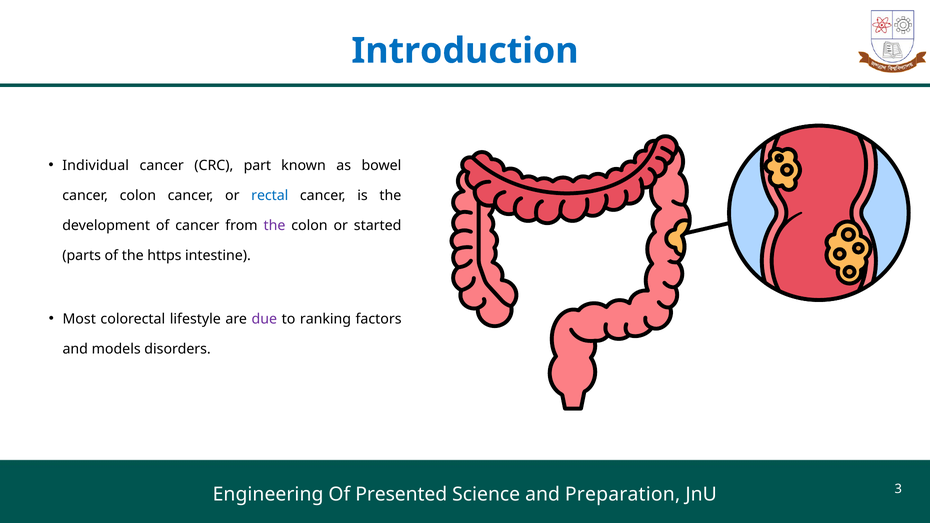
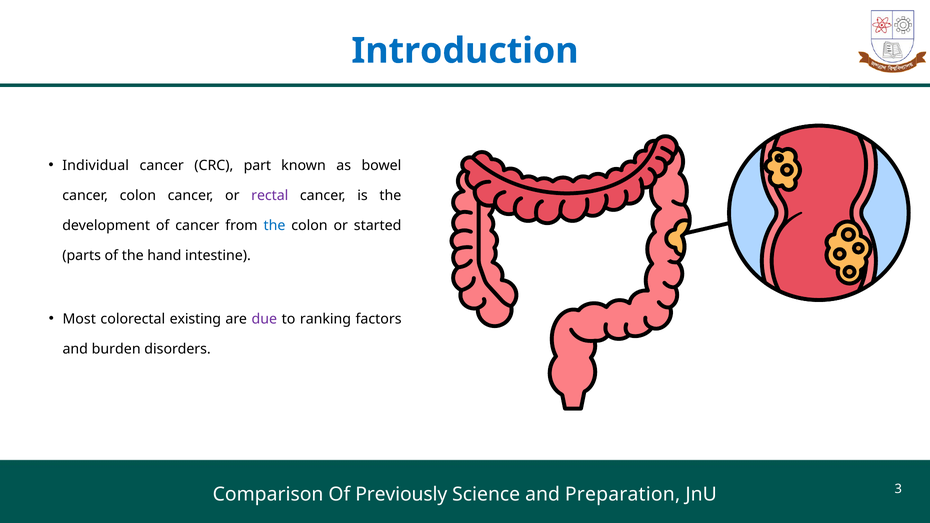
rectal colour: blue -> purple (270, 196)
the colour: purple -> blue (274, 226)
https: https -> hand (164, 256)
lifestyle: lifestyle -> existing (195, 319)
models: models -> burden (116, 349)
Engineering: Engineering -> Comparison (268, 494)
Presented: Presented -> Previously (401, 494)
